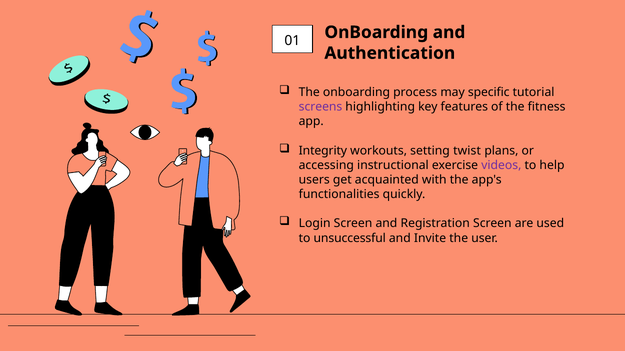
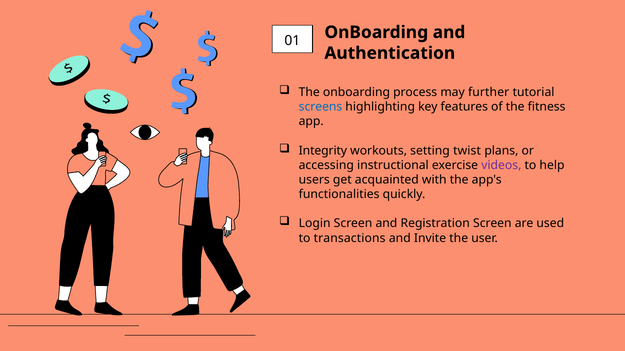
specific: specific -> further (489, 92)
screens colour: purple -> blue (320, 107)
unsuccessful: unsuccessful -> transactions (350, 238)
